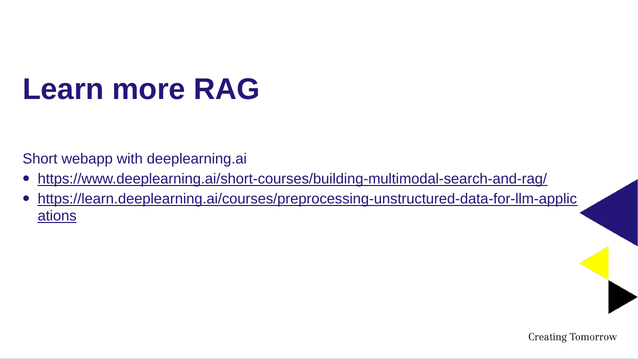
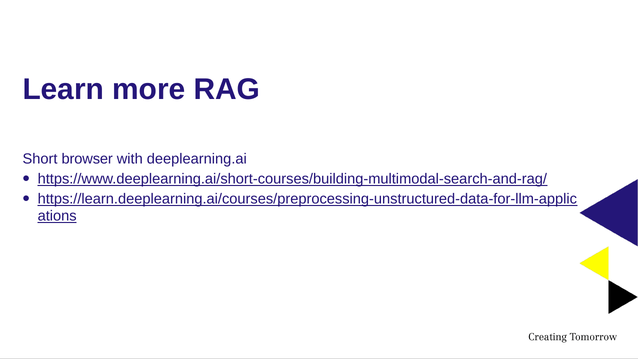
webapp: webapp -> browser (87, 159)
